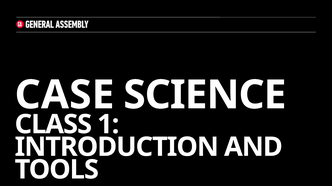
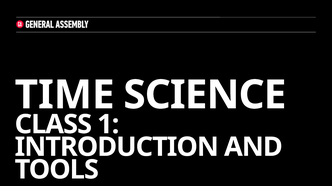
CASE: CASE -> TIME (65, 95)
